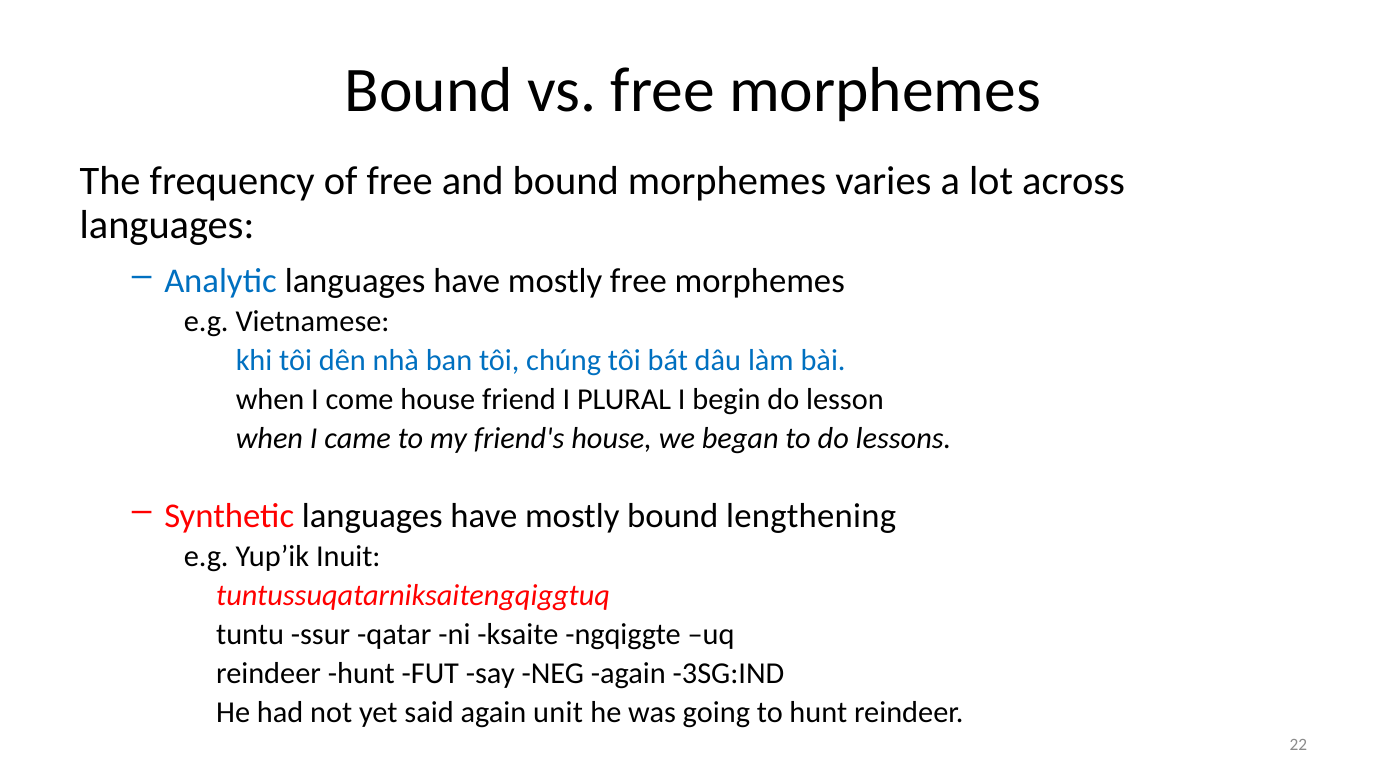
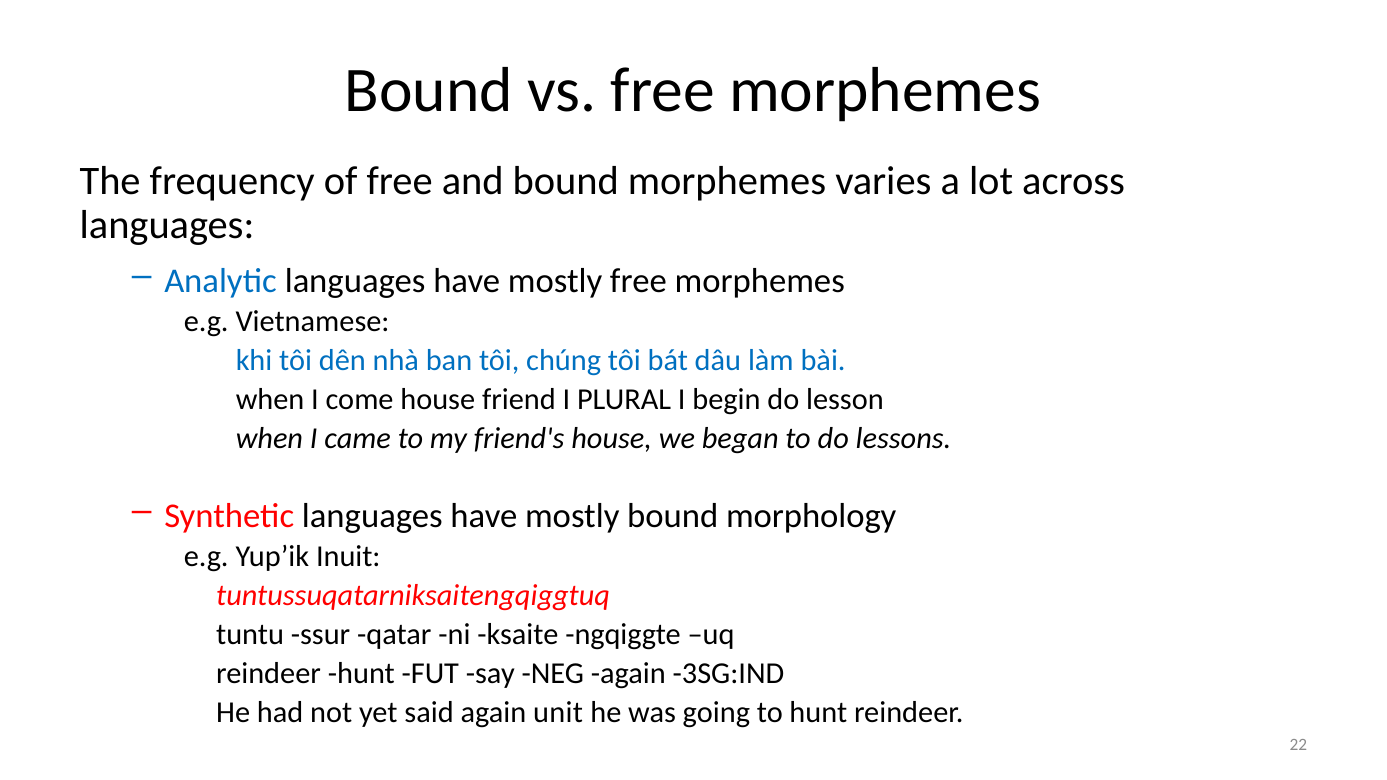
lengthening: lengthening -> morphology (811, 516)
